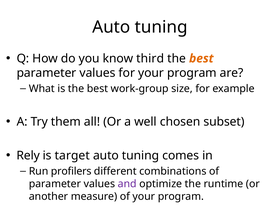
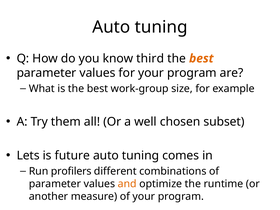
Rely: Rely -> Lets (28, 156)
target: target -> future (72, 156)
and colour: purple -> orange (127, 184)
